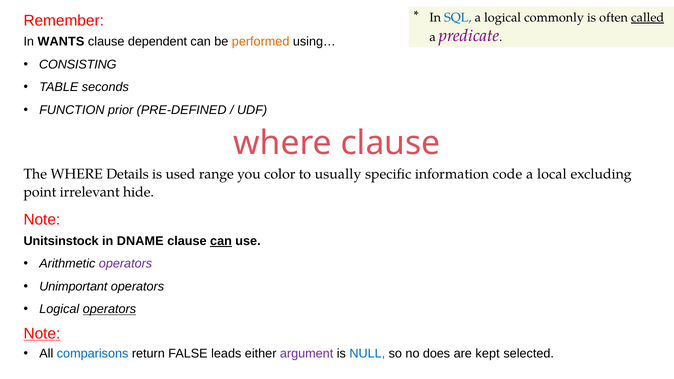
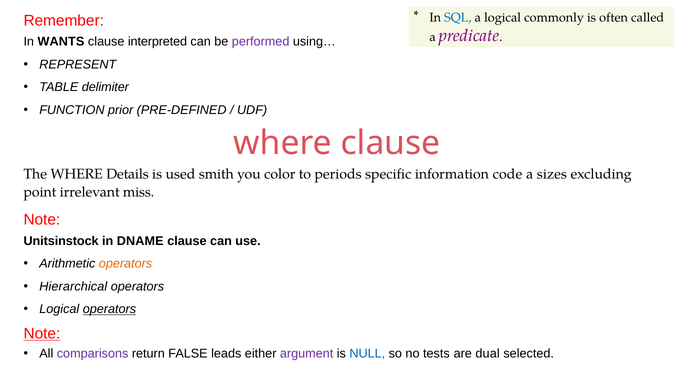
called underline: present -> none (648, 18)
dependent: dependent -> interpreted (158, 42)
performed colour: orange -> purple (261, 42)
CONSISTING: CONSISTING -> REPRESENT (78, 65)
seconds: seconds -> delimiter (105, 87)
range: range -> smith (216, 174)
usually: usually -> periods (338, 174)
local: local -> sizes (552, 174)
hide: hide -> miss (139, 192)
can underline: present -> none (221, 241)
operators colour: purple -> orange (126, 264)
Unimportant: Unimportant -> Hierarchical (73, 287)
comparisons colour: blue -> purple (93, 354)
does: does -> tests (436, 354)
kept: kept -> dual (488, 354)
